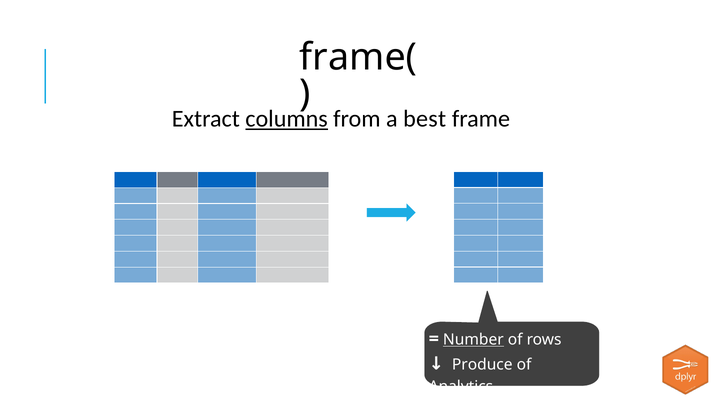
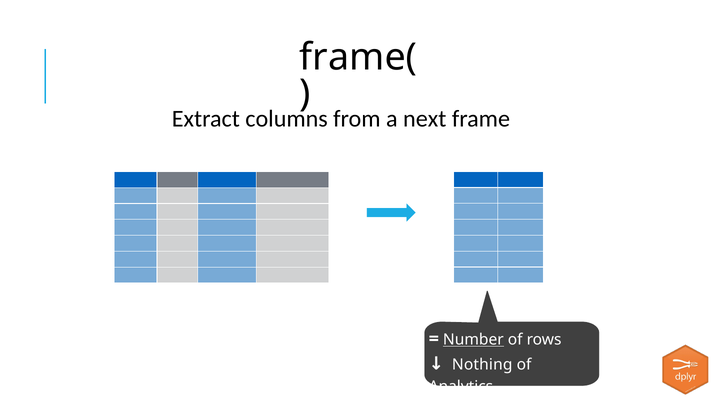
columns underline: present -> none (287, 119)
best: best -> next (425, 119)
Produce: Produce -> Nothing (482, 365)
